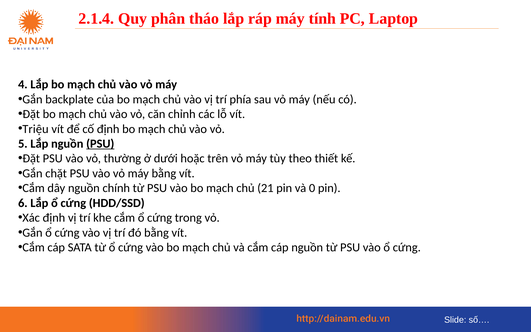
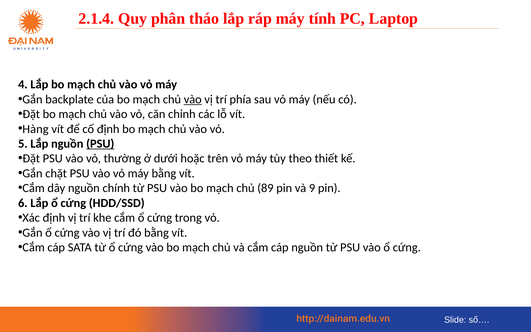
vào underline: none -> present (193, 99)
Triệu: Triệu -> Hàng (35, 129)
21: 21 -> 89 (265, 188)
0: 0 -> 9 (312, 188)
